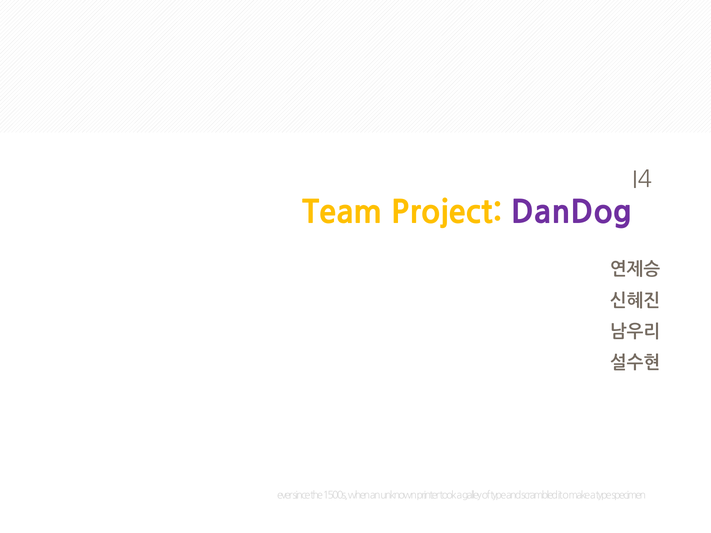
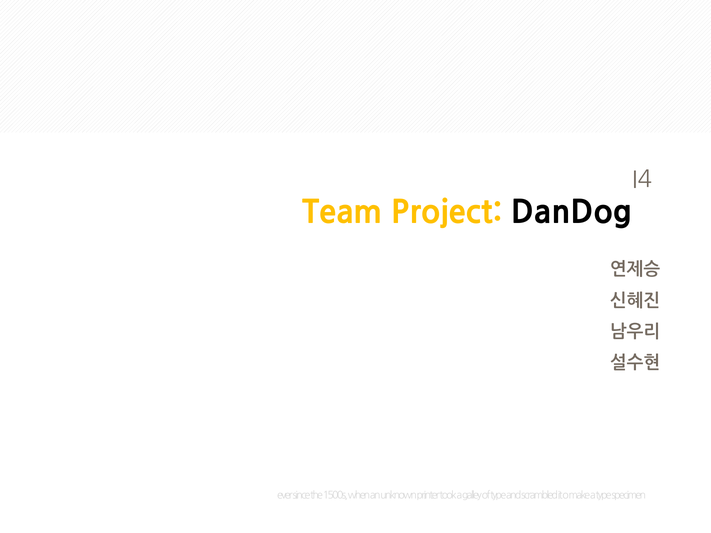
DanDog colour: purple -> black (572, 213)
